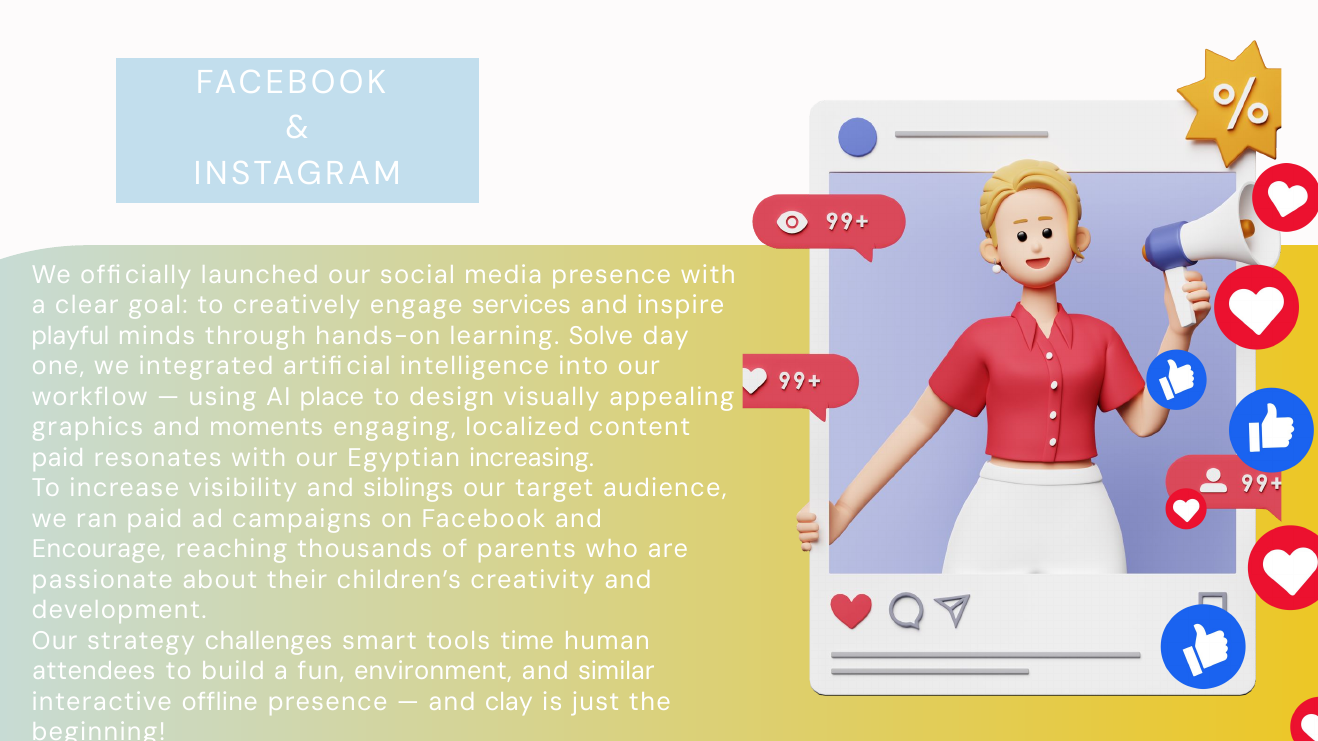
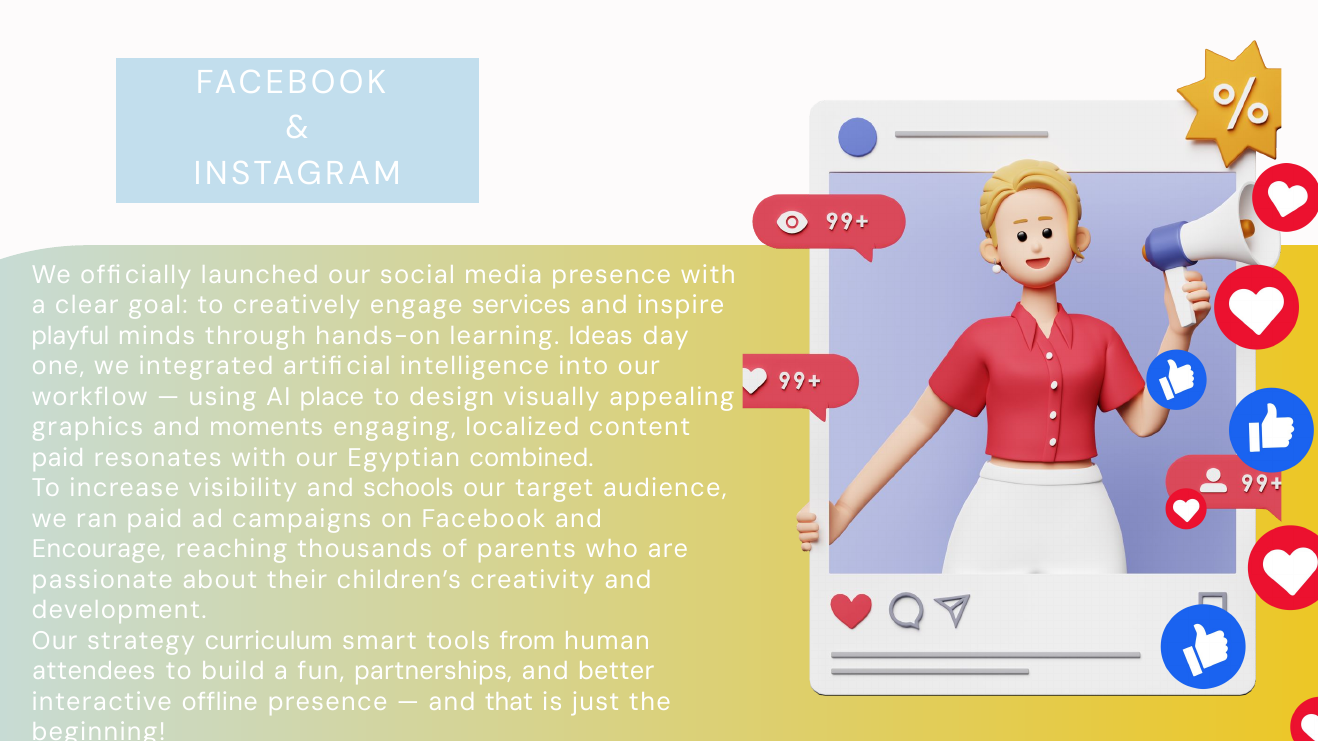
Solve: Solve -> Ideas (601, 336)
increasing: increasing -> combined (532, 458)
siblings: siblings -> schools (408, 489)
challenges: challenges -> curriculum (269, 641)
time: time -> from (527, 641)
environment: environment -> partnerships (433, 672)
similar: similar -> better (616, 672)
clay: clay -> that (509, 702)
